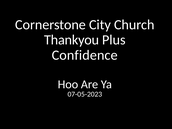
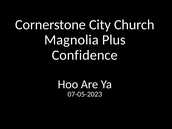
Thankyou: Thankyou -> Magnolia (71, 40)
